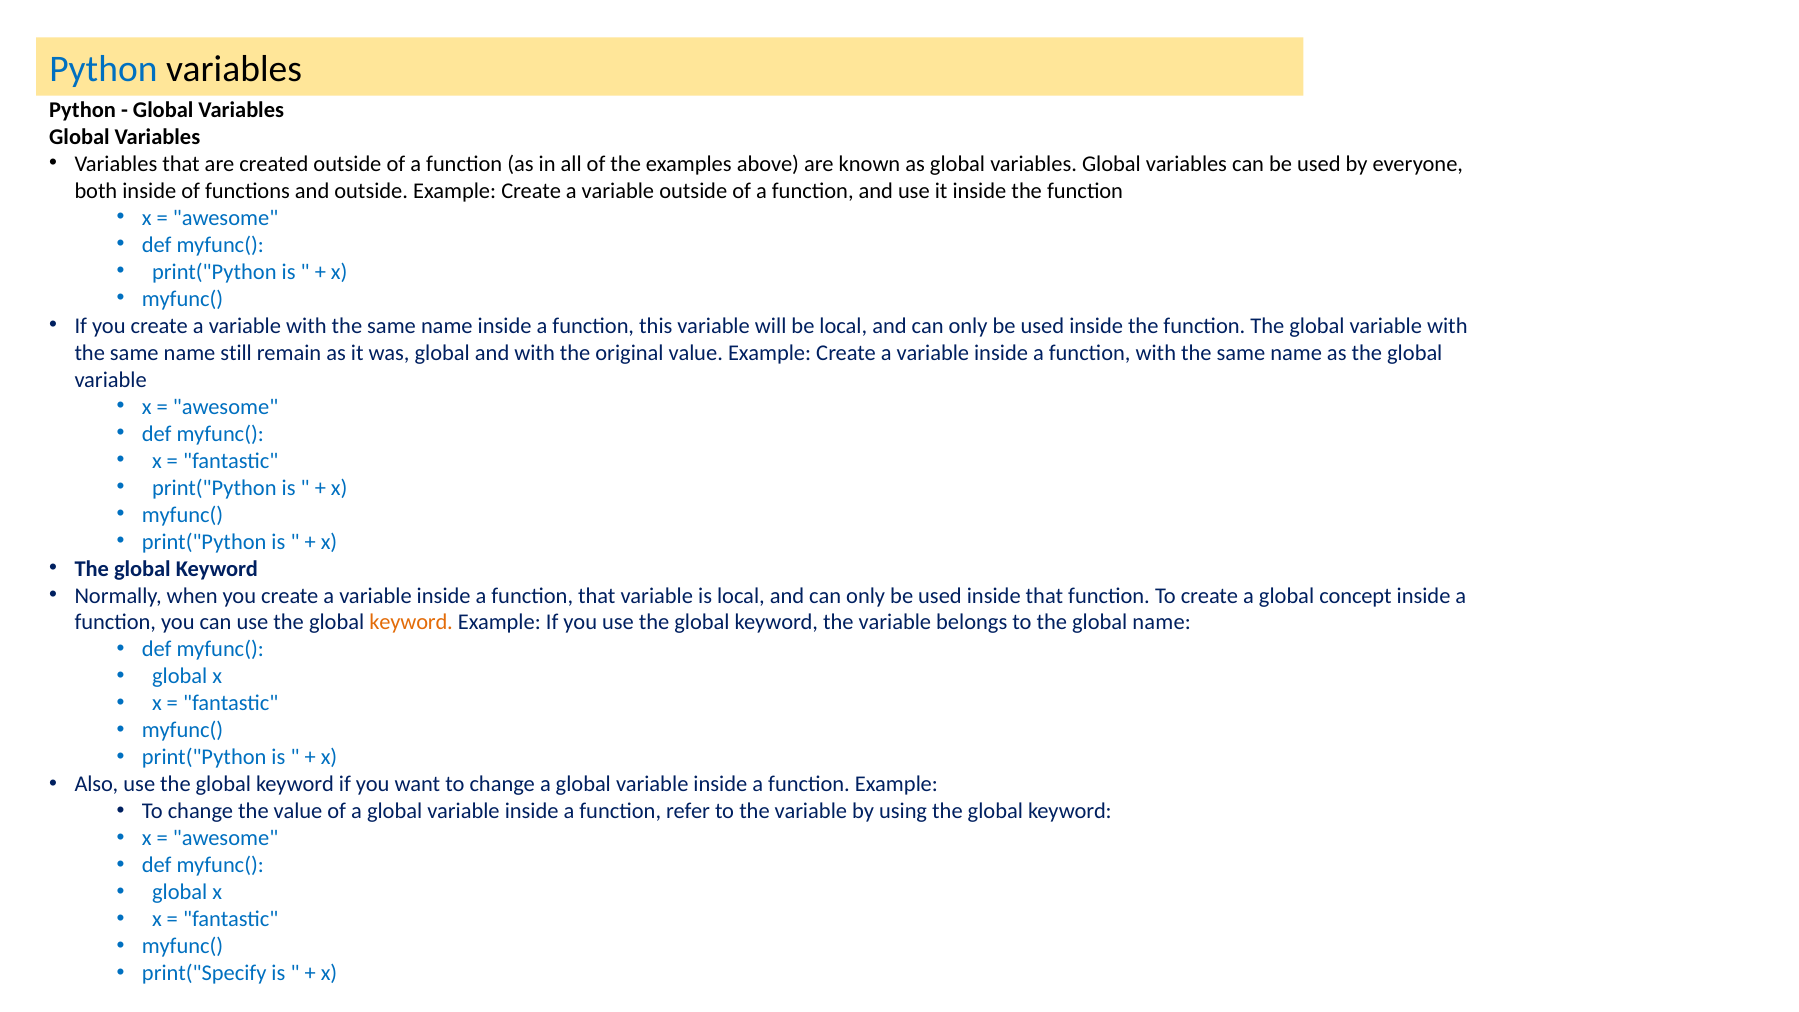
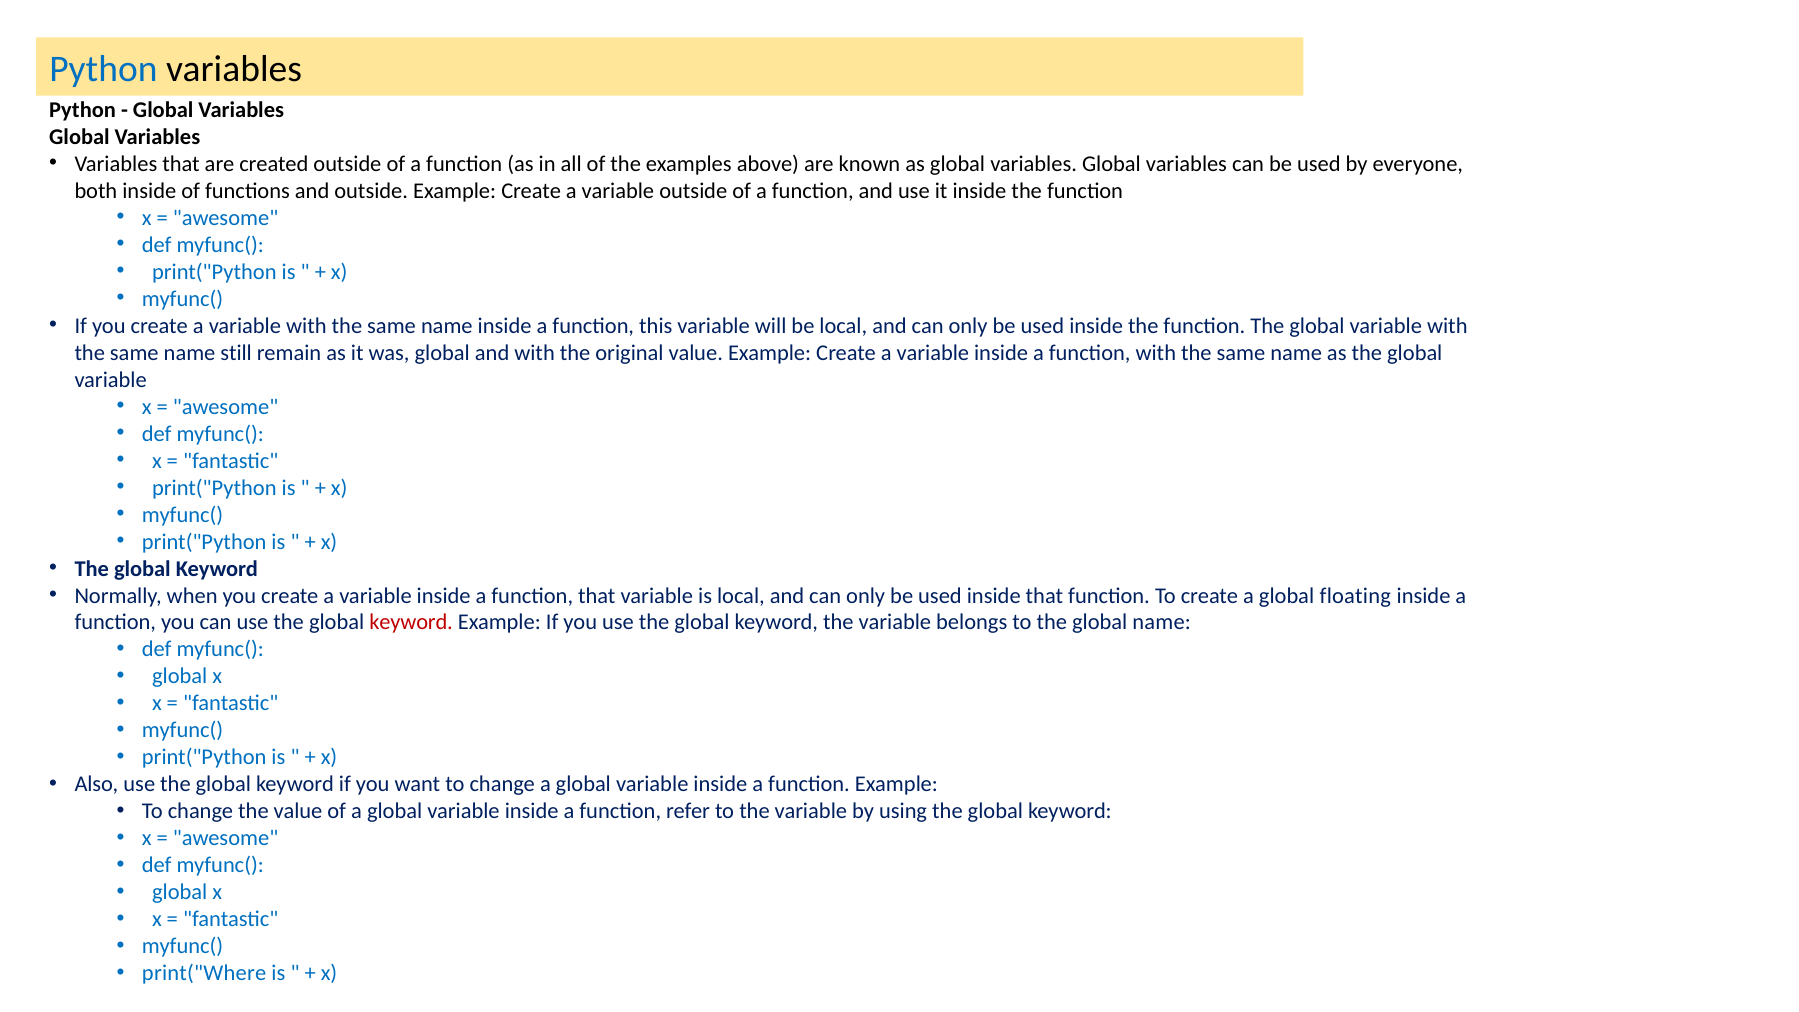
concept: concept -> floating (1355, 596)
keyword colour: orange -> red (411, 623)
print("Specify: print("Specify -> print("Where (204, 973)
